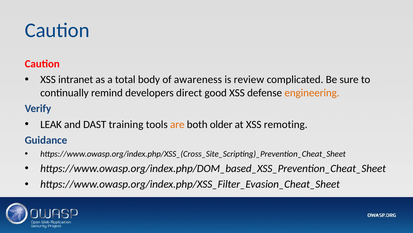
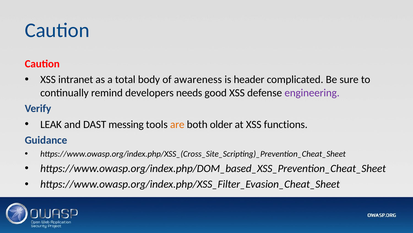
review: review -> header (249, 79)
direct: direct -> needs (189, 92)
engineering colour: orange -> purple (312, 92)
training: training -> messing (126, 124)
remoting: remoting -> functions (286, 124)
